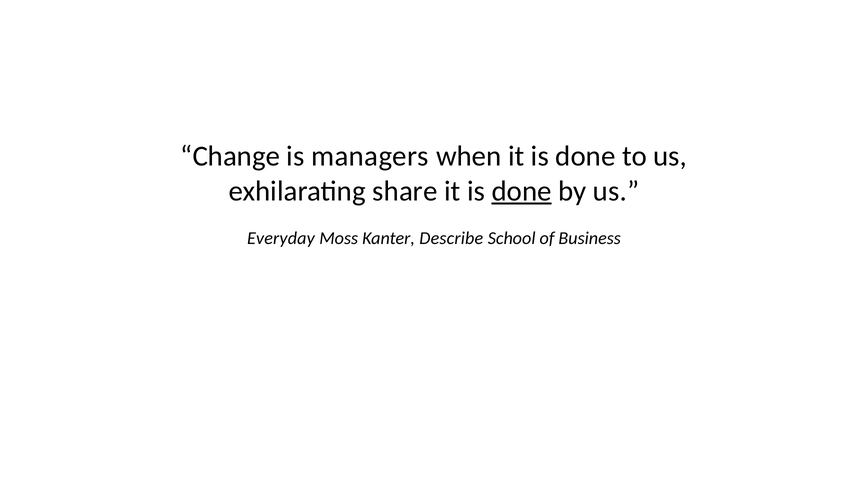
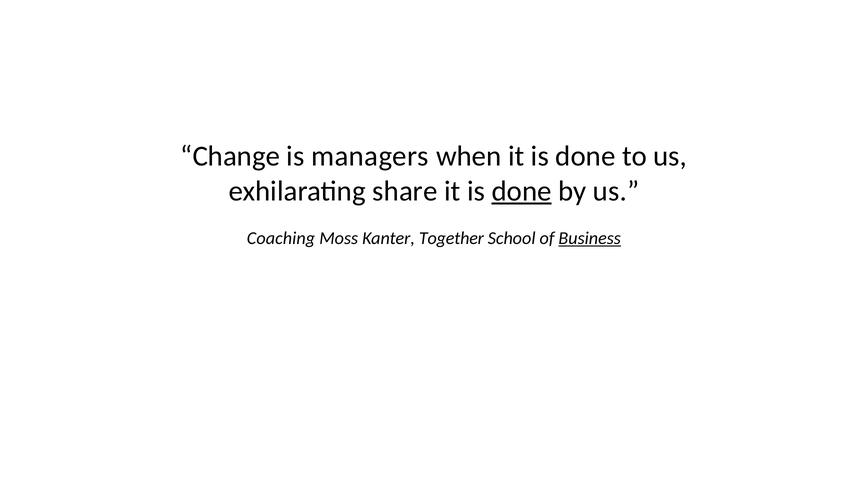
Everyday: Everyday -> Coaching (281, 238)
Describe: Describe -> Together (451, 238)
Business underline: none -> present (590, 238)
